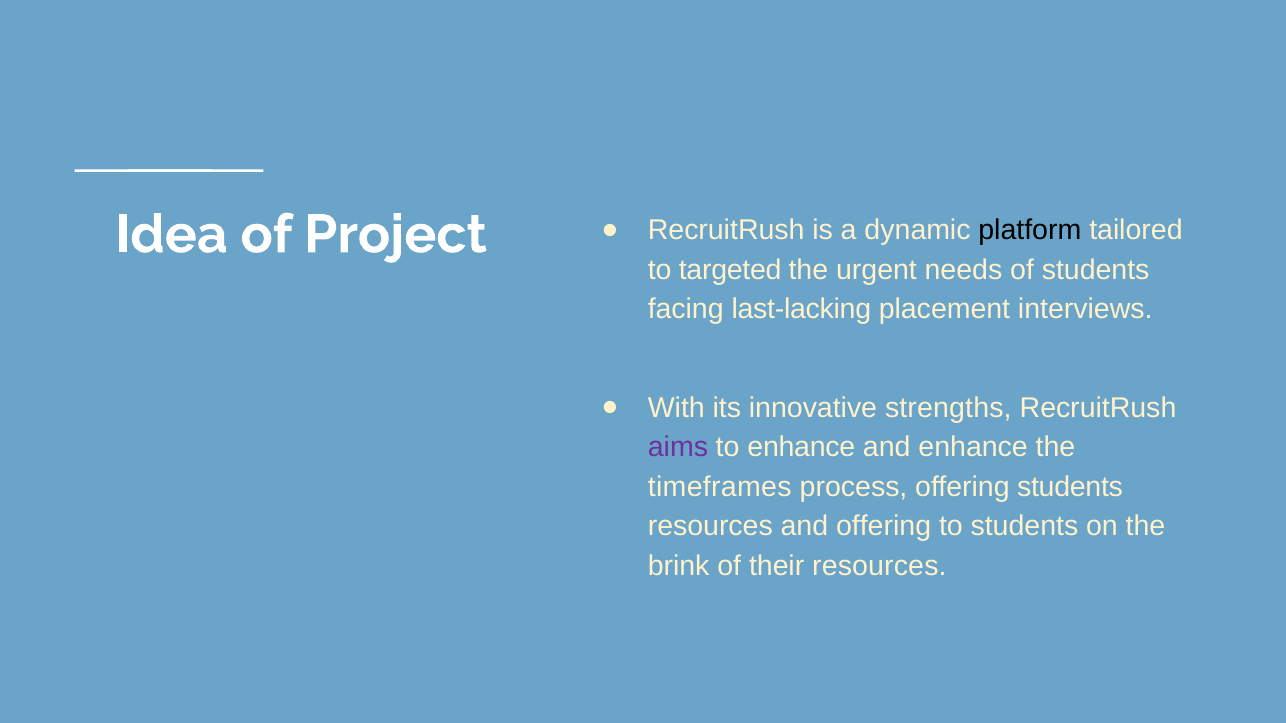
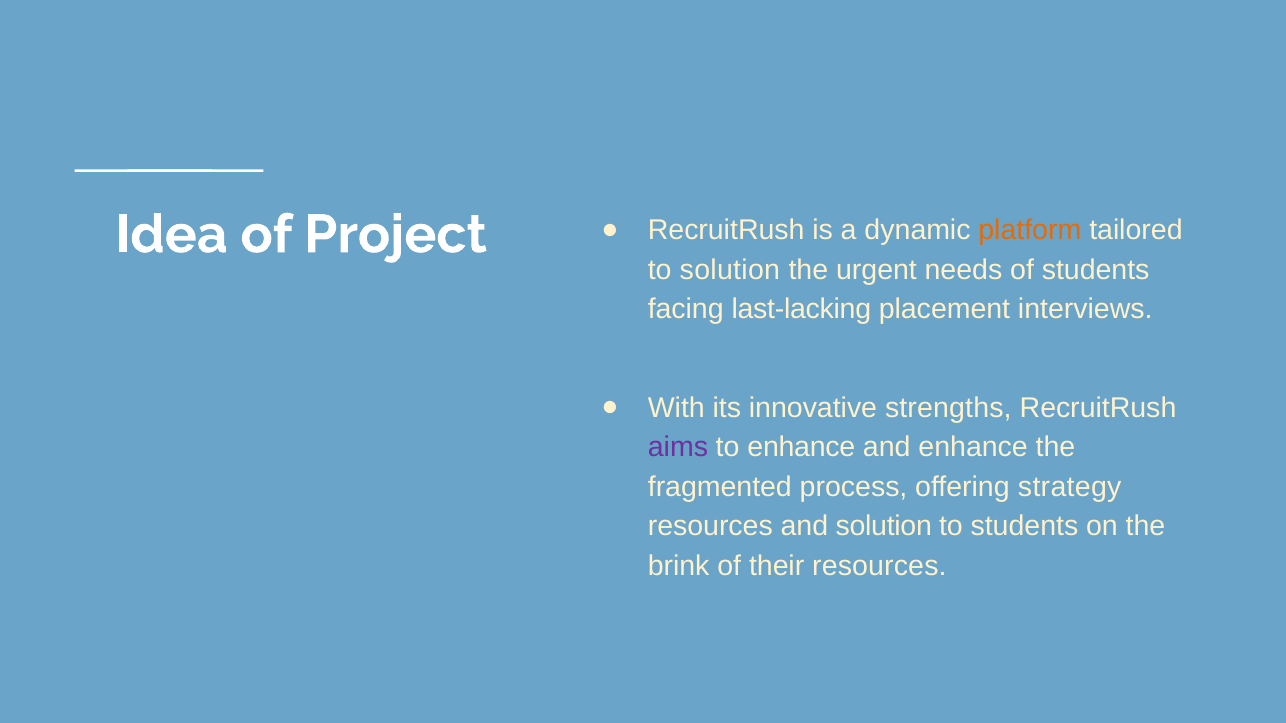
platform colour: black -> orange (1030, 231)
to targeted: targeted -> solution (730, 270)
timeframes: timeframes -> fragmented (720, 487)
offering students: students -> strategy (1070, 487)
and offering: offering -> solution (884, 527)
